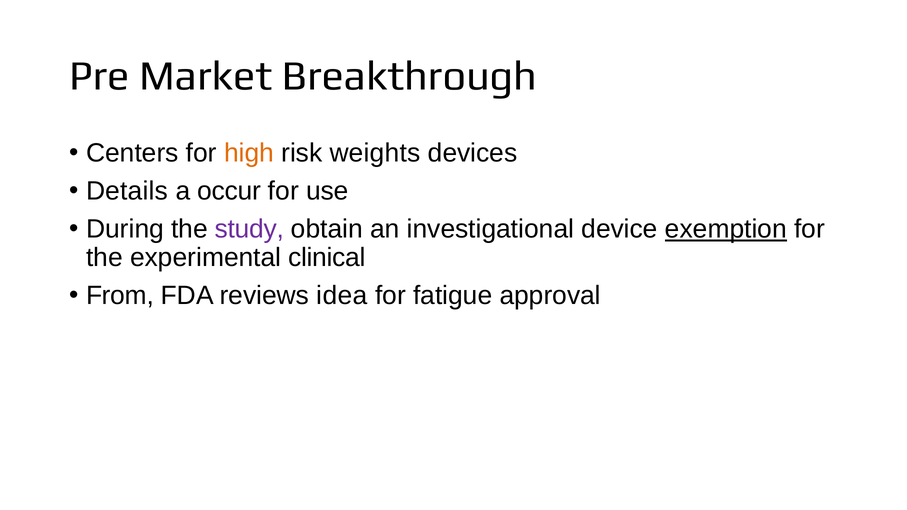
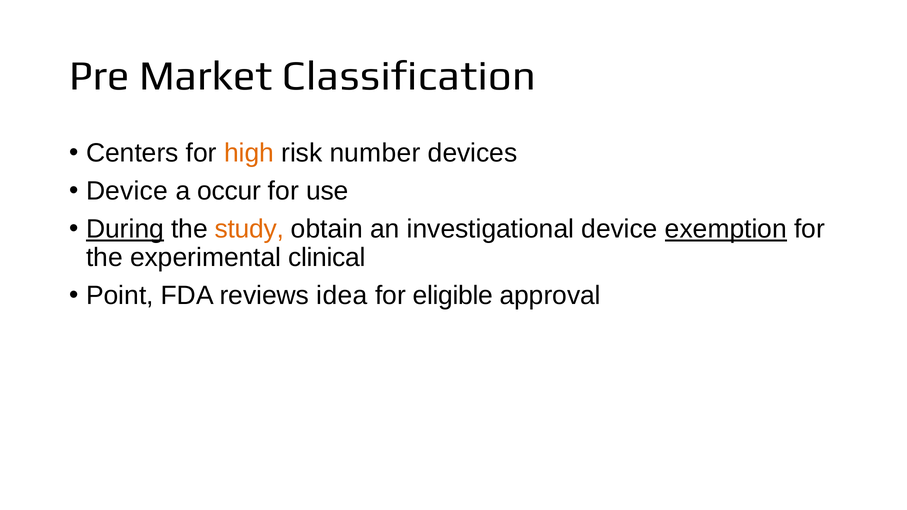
Breakthrough: Breakthrough -> Classification (409, 76)
weights: weights -> number (375, 153)
Details: Details -> Device (127, 191)
During underline: none -> present (125, 229)
study colour: purple -> orange (250, 229)
From: From -> Point (120, 296)
fatigue: fatigue -> eligible (453, 296)
